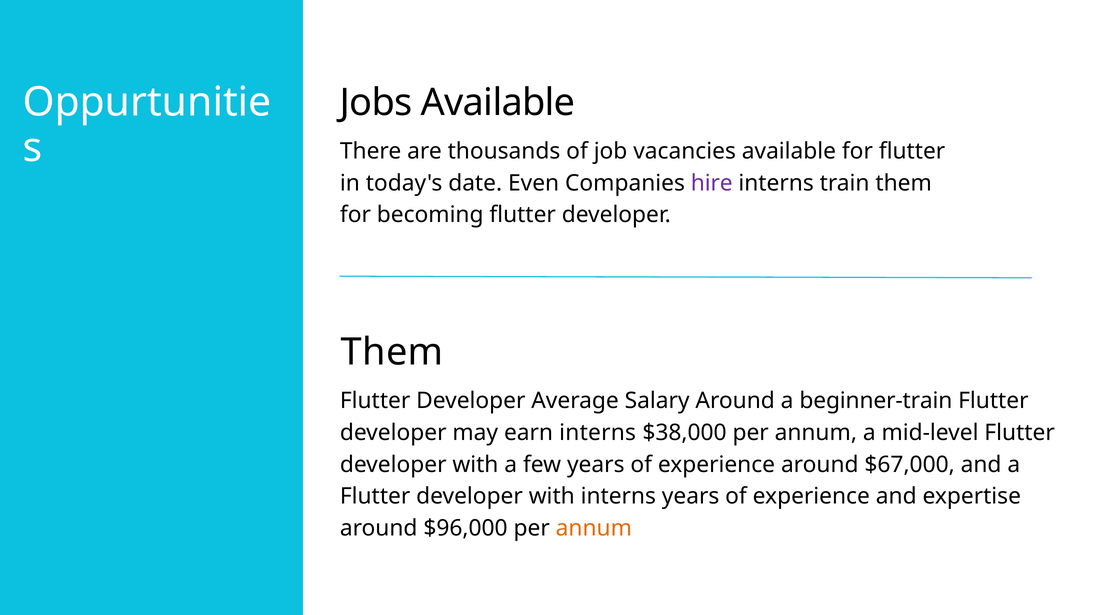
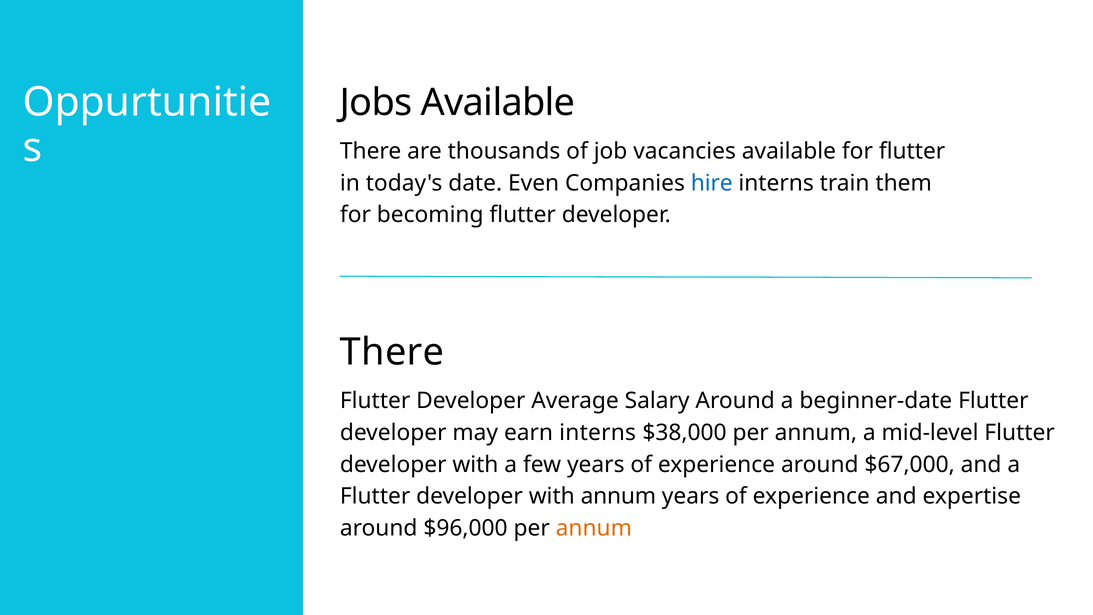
hire colour: purple -> blue (712, 183)
Them: Them -> There (392, 352)
beginner-train: beginner-train -> beginner-date (876, 401)
with interns: interns -> annum (618, 496)
